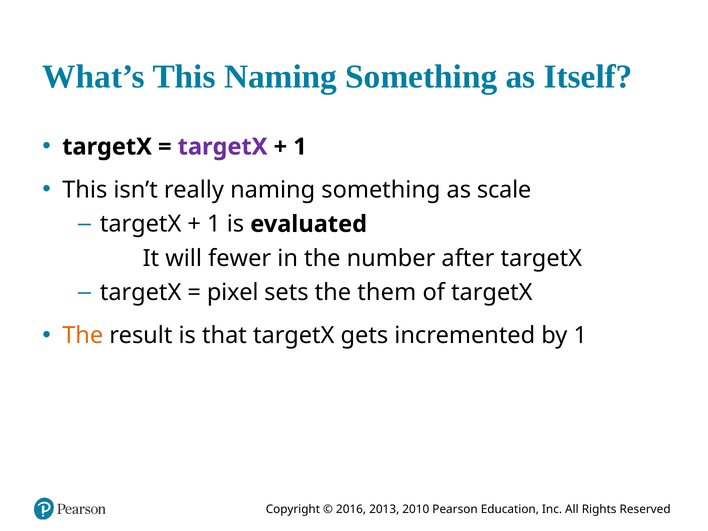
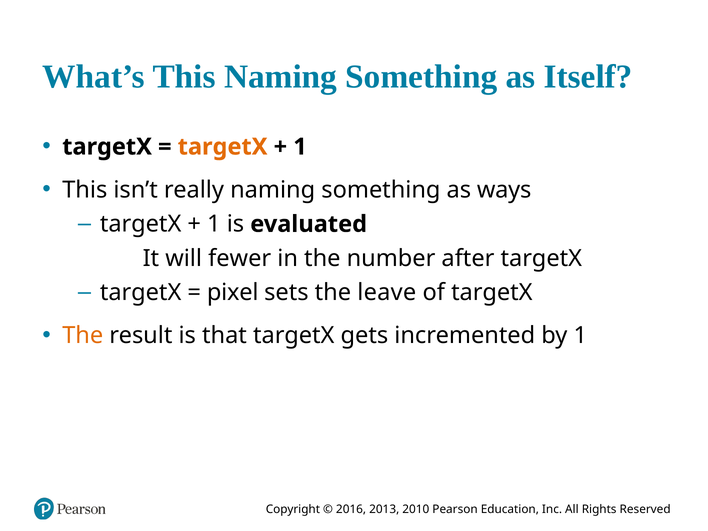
targetX colour: purple -> orange (223, 147)
scale: scale -> ways (504, 190)
them: them -> leave (387, 293)
